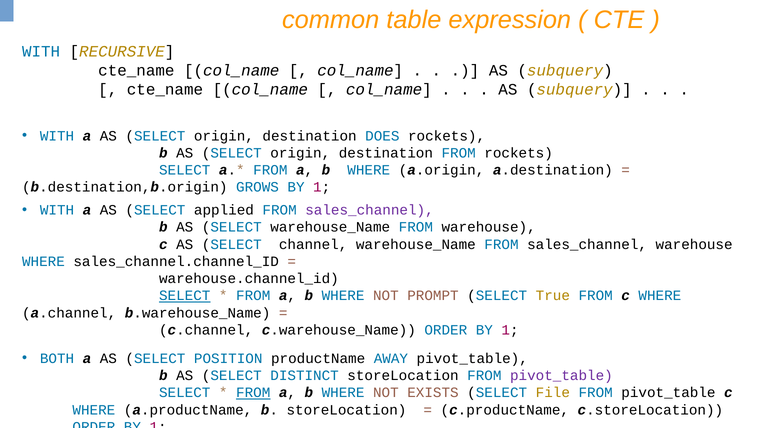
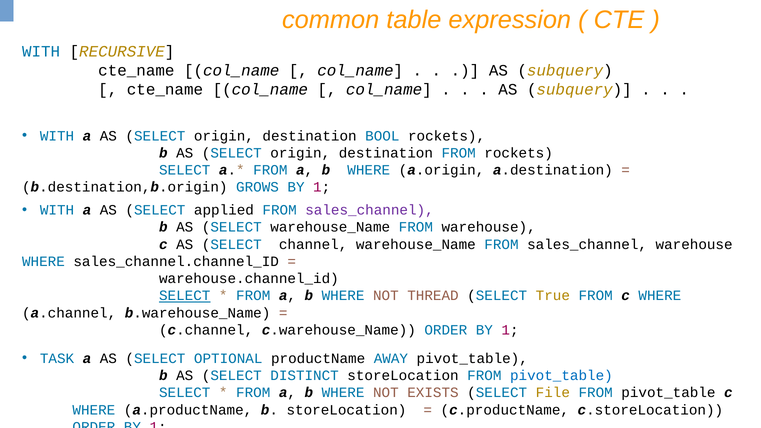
DOES: DOES -> BOOL (382, 136)
PROMPT: PROMPT -> THREAD (433, 296)
BOTH: BOTH -> TASK (57, 359)
POSITION: POSITION -> OPTIONAL (228, 359)
pivot_table colour: purple -> blue (561, 376)
FROM underline: present -> none (253, 393)
